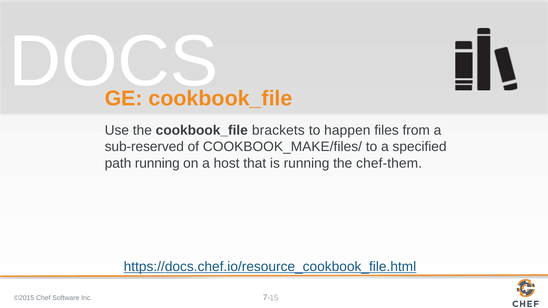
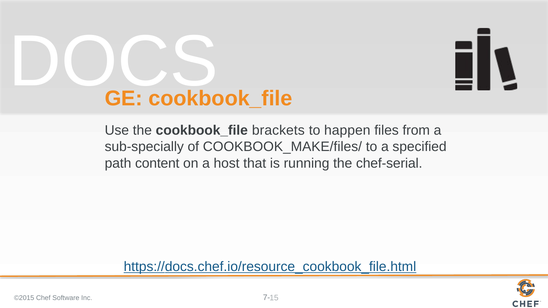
sub-reserved: sub-reserved -> sub-specially (144, 147)
path running: running -> content (157, 163)
chef-them: chef-them -> chef-serial (389, 163)
